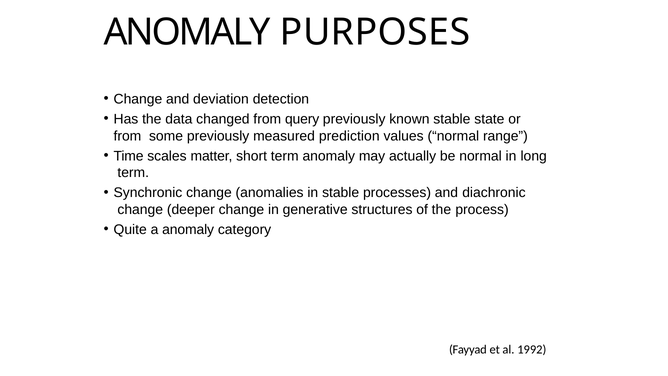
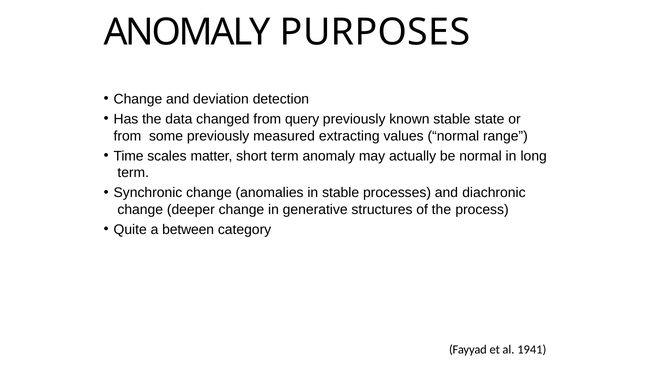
prediction: prediction -> extracting (349, 136)
a anomaly: anomaly -> between (188, 229)
1992: 1992 -> 1941 (532, 349)
